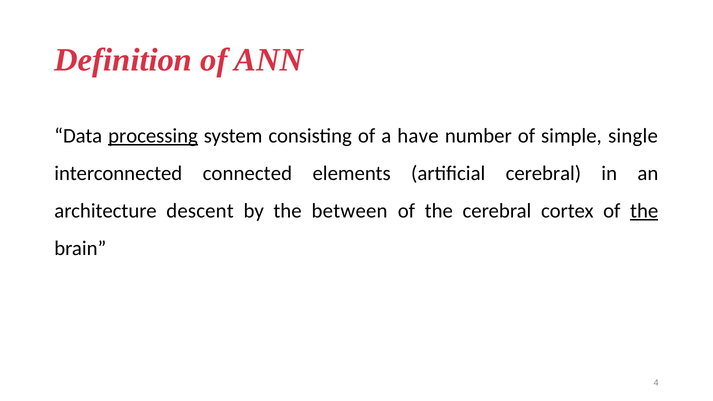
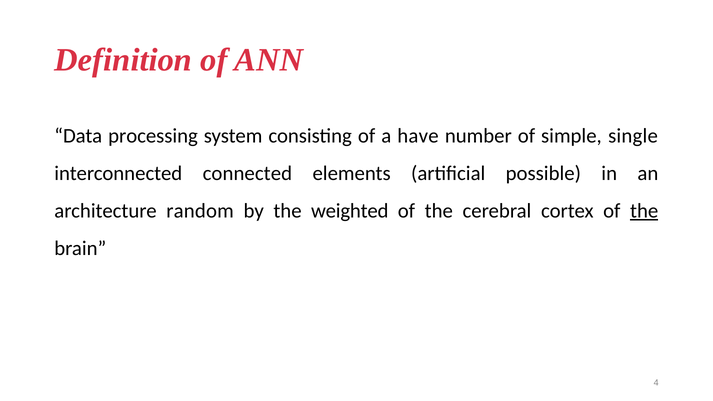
processing underline: present -> none (153, 136)
artificial cerebral: cerebral -> possible (543, 173)
descent: descent -> random (200, 211)
between: between -> weighted (350, 211)
